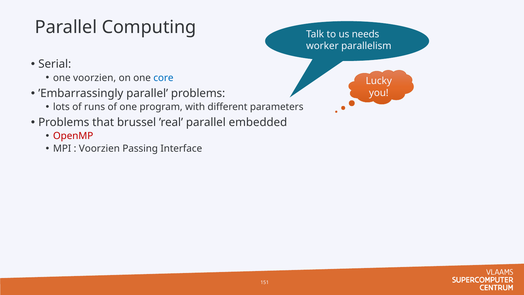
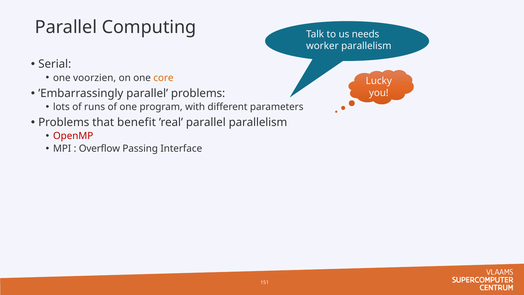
core colour: blue -> orange (163, 78)
brussel: brussel -> benefit (137, 122)
parallel embedded: embedded -> parallelism (258, 122)
Voorzien: Voorzien -> Overflow (99, 149)
